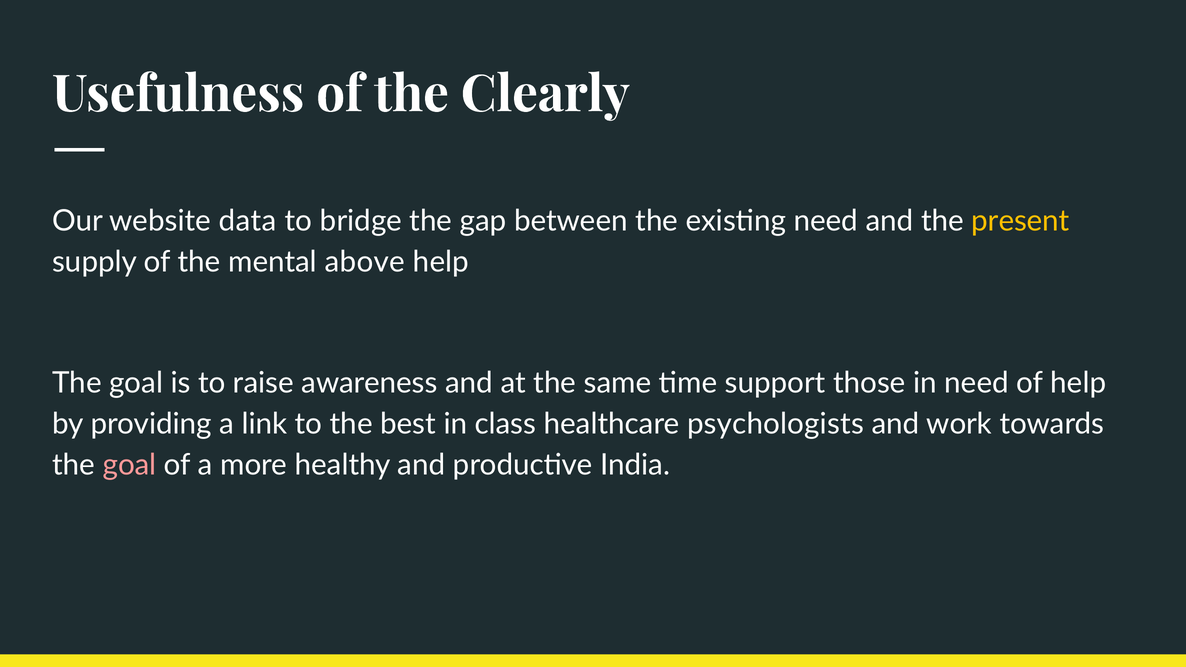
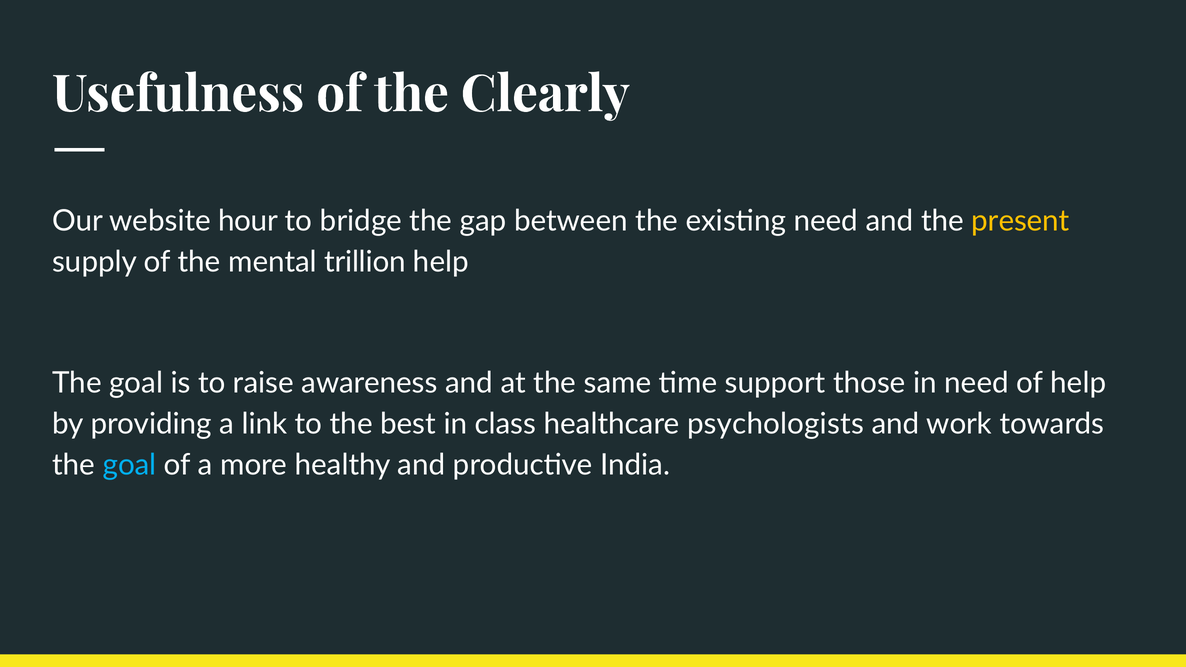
data: data -> hour (248, 221)
above: above -> trillion (365, 262)
goal colour: pink -> light blue (130, 465)
